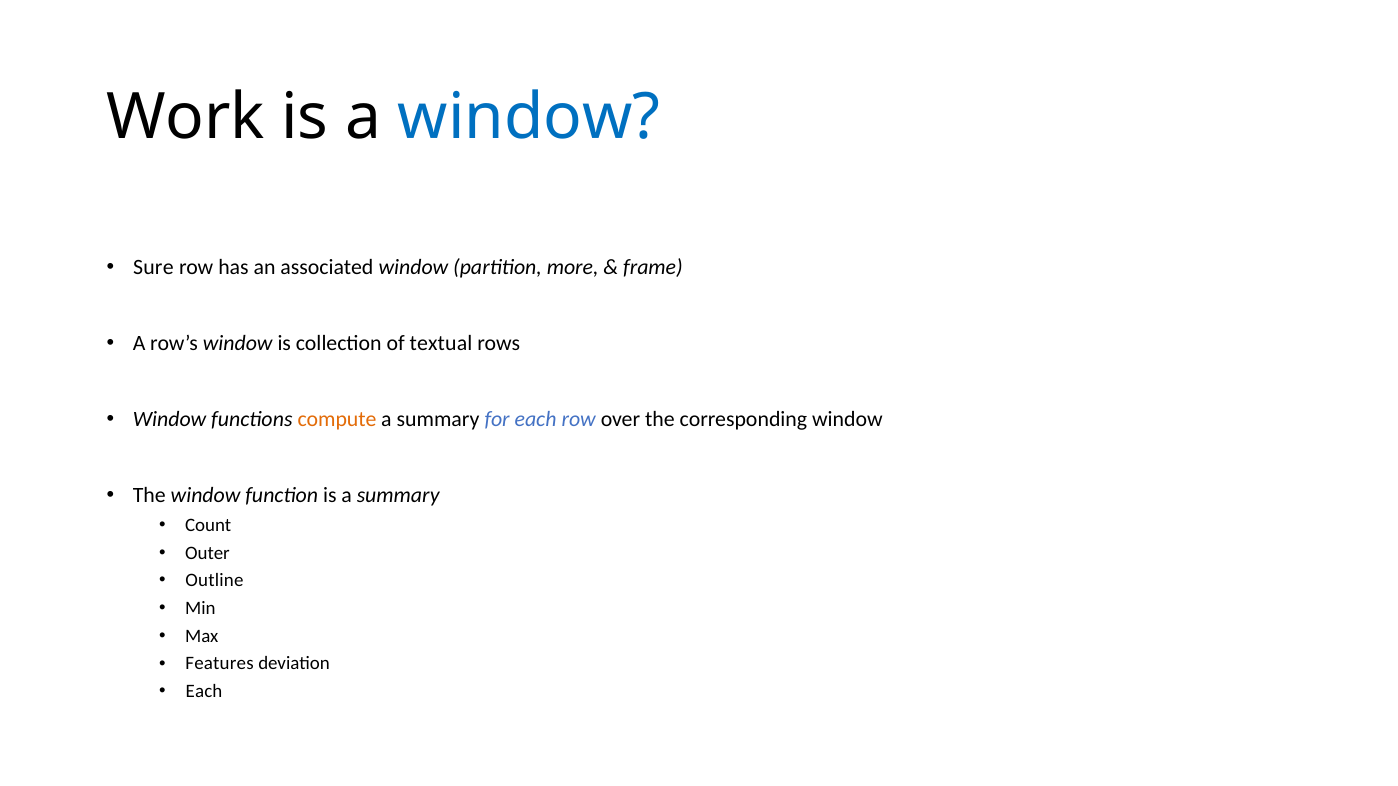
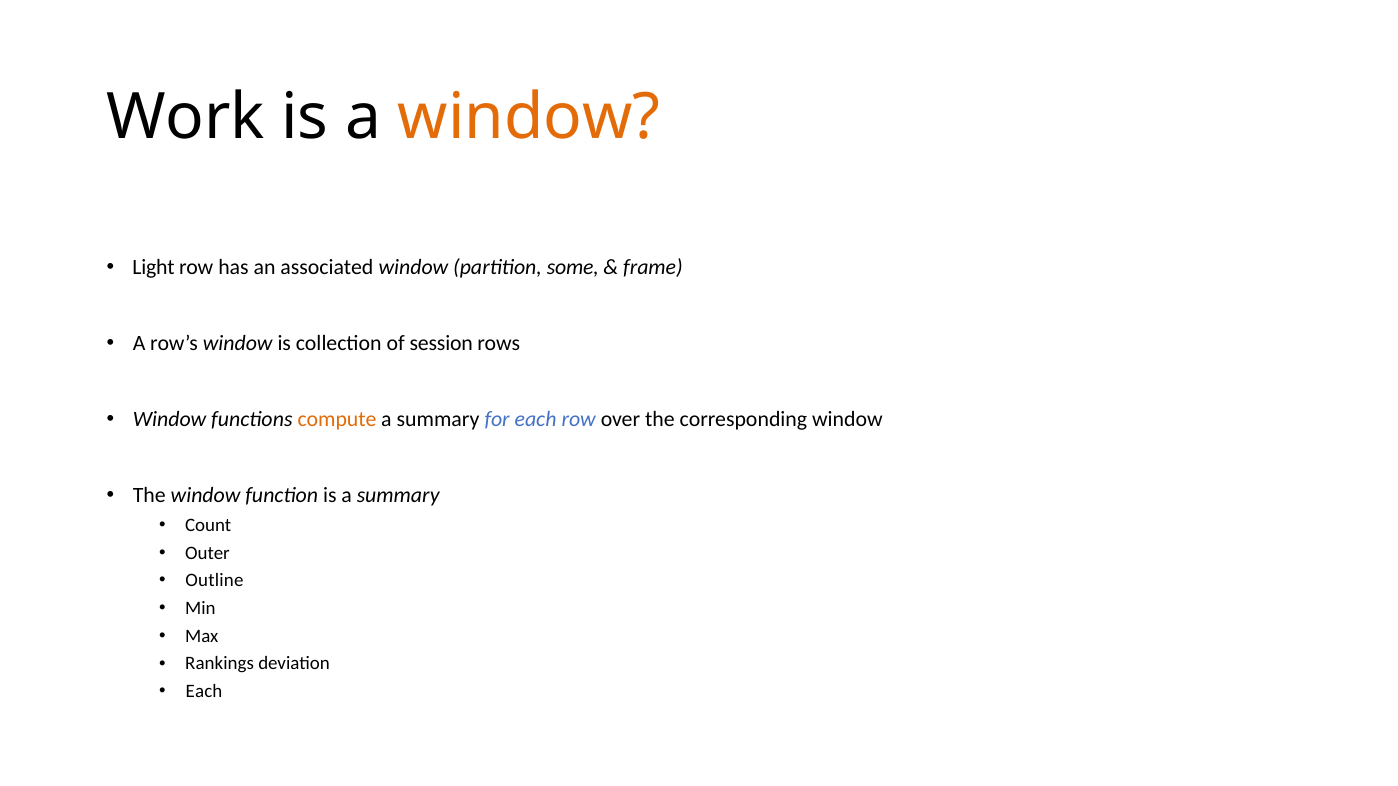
window colour: blue -> orange (529, 117)
Sure: Sure -> Light (154, 267)
more: more -> some (573, 267)
textual: textual -> session (441, 343)
Features: Features -> Rankings (220, 664)
